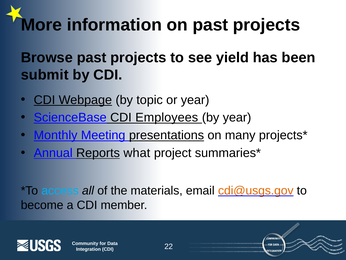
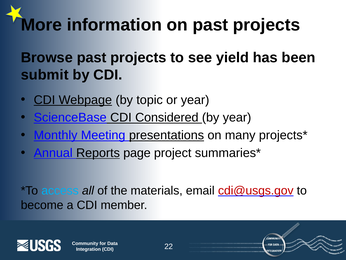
Employees: Employees -> Considered (167, 117)
what: what -> page (137, 153)
cdi@usgs.gov colour: orange -> red (256, 190)
